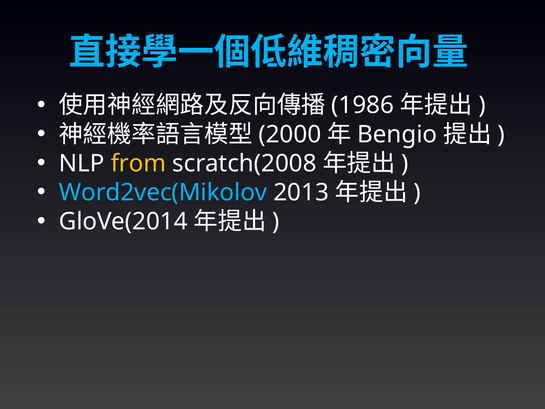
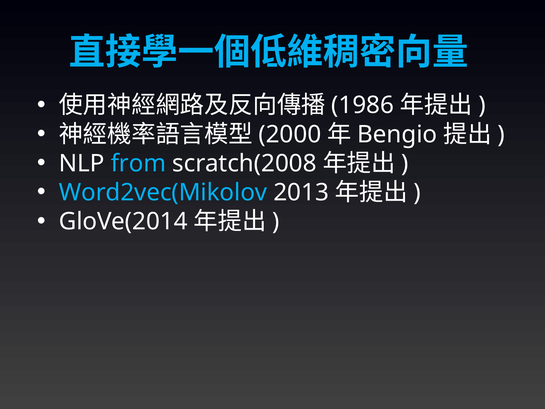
from colour: yellow -> light blue (138, 163)
